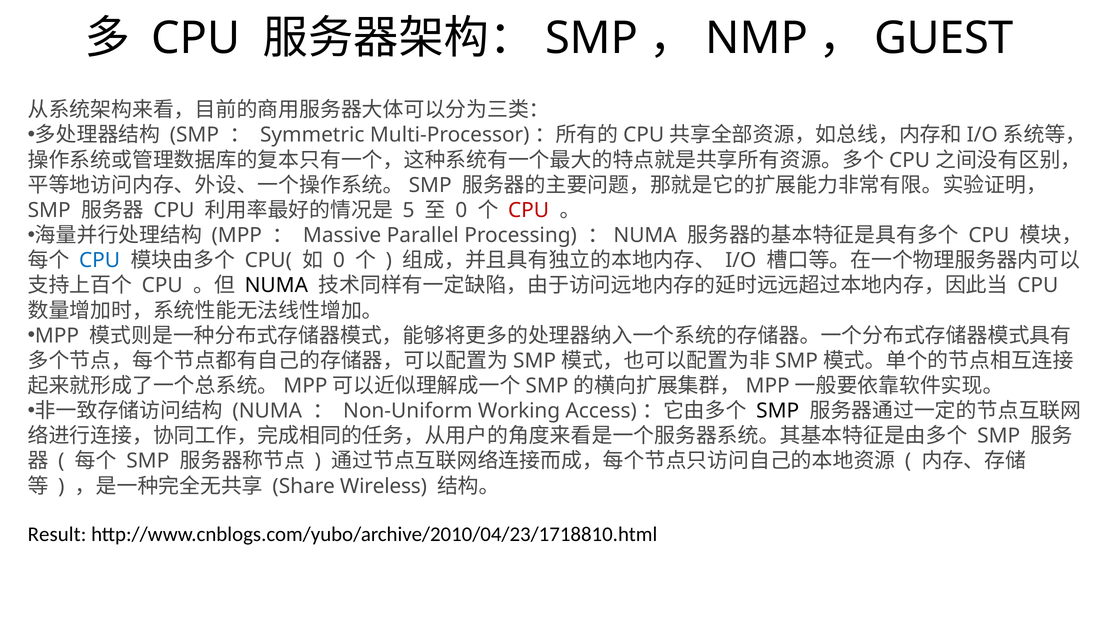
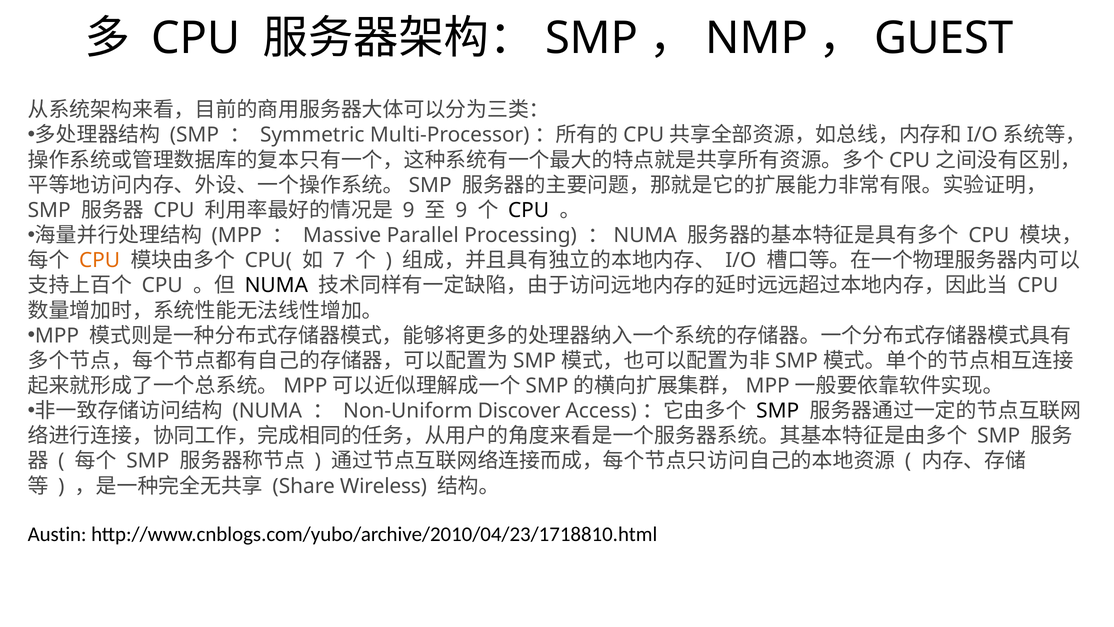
5: 5 -> 9 (408, 210)
0: 0 -> 9 (461, 210)
CPU colour: red -> black (529, 210)
CPU colour: blue -> orange (100, 260)
0: 0 -> 7 (339, 260)
Working: Working -> Discover (519, 411)
Result: Result -> Austin (57, 534)
